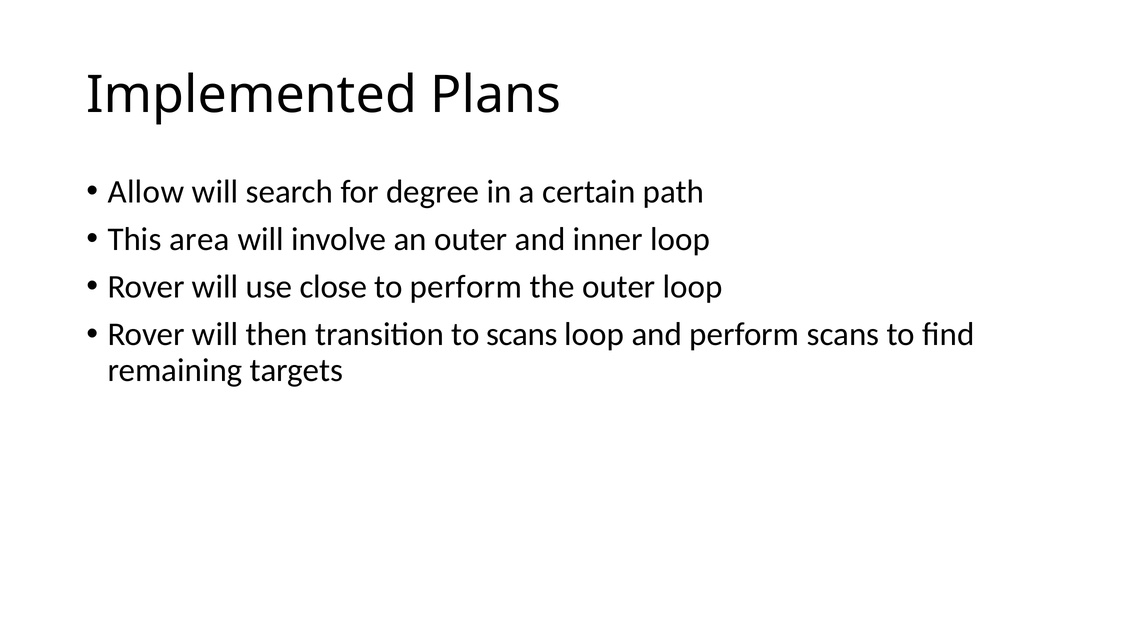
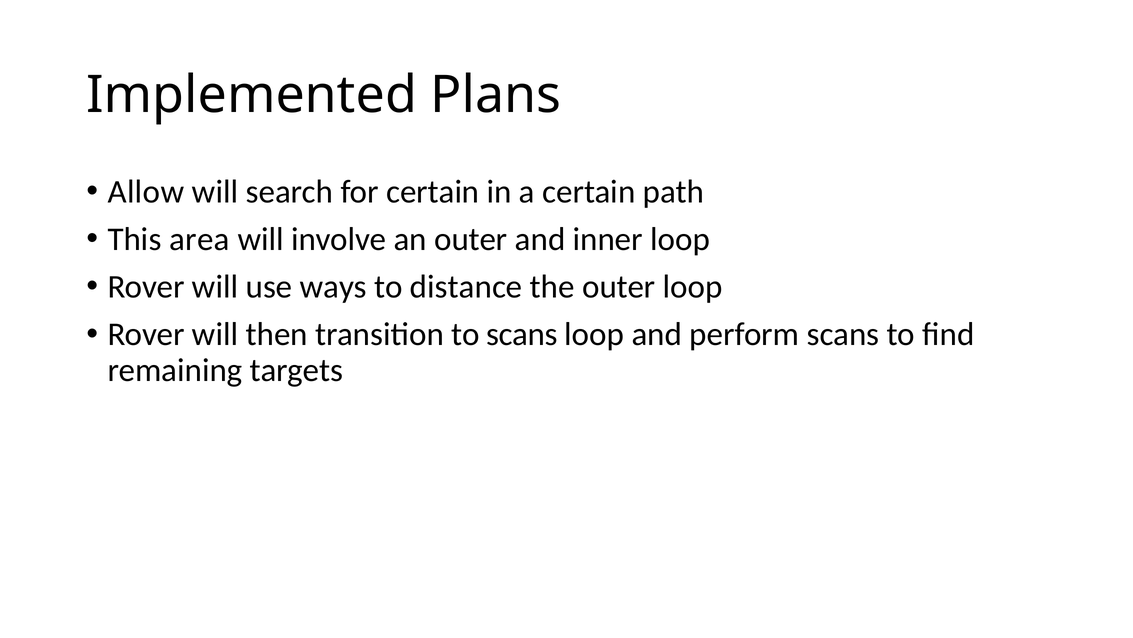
for degree: degree -> certain (433, 192)
close: close -> ways (333, 287)
to perform: perform -> distance (466, 287)
